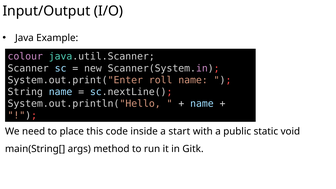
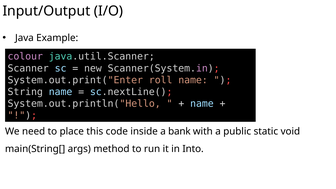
start: start -> bank (179, 131)
Gitk: Gitk -> Into (193, 149)
